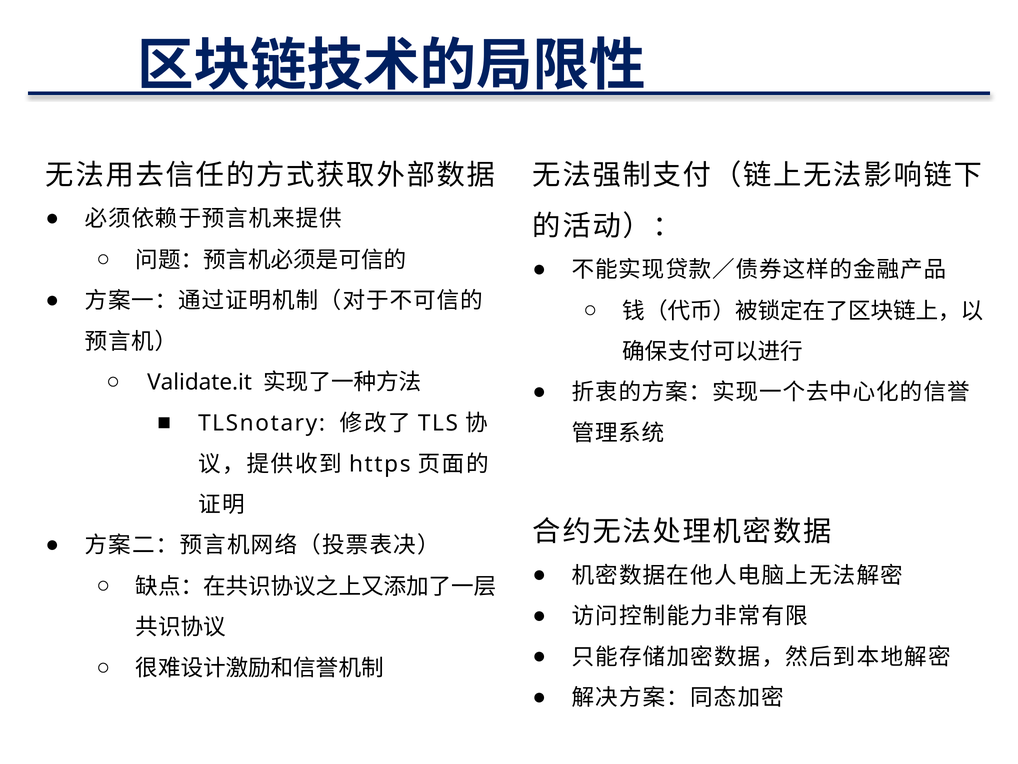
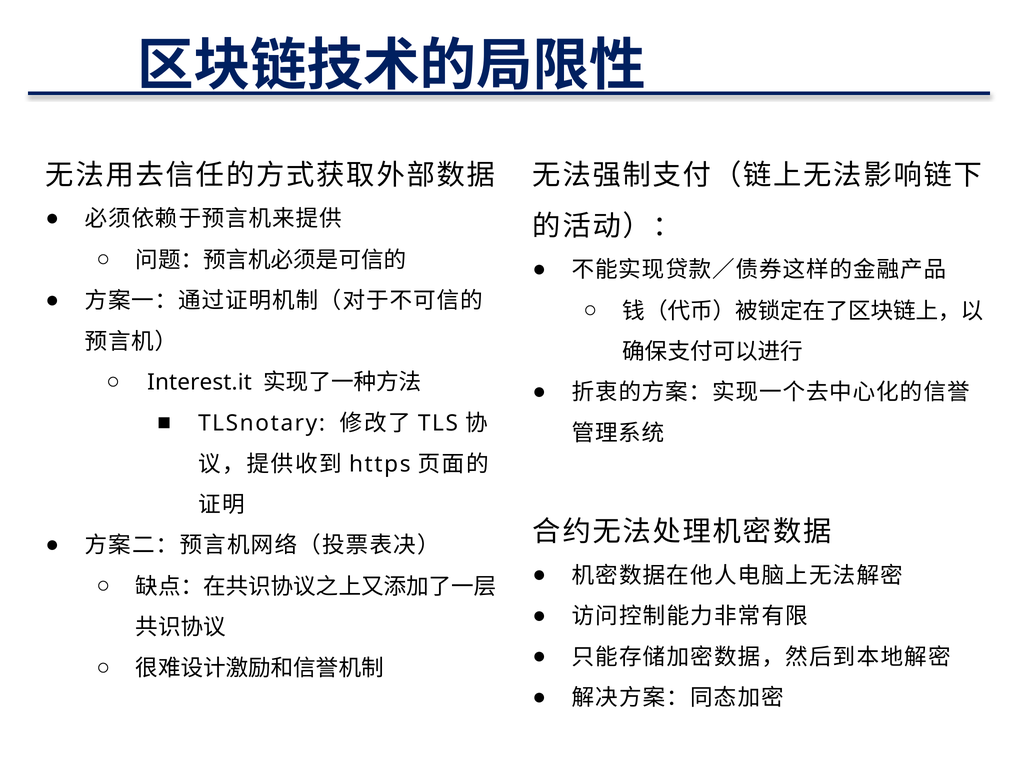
Validate.it: Validate.it -> Interest.it (200, 382)
